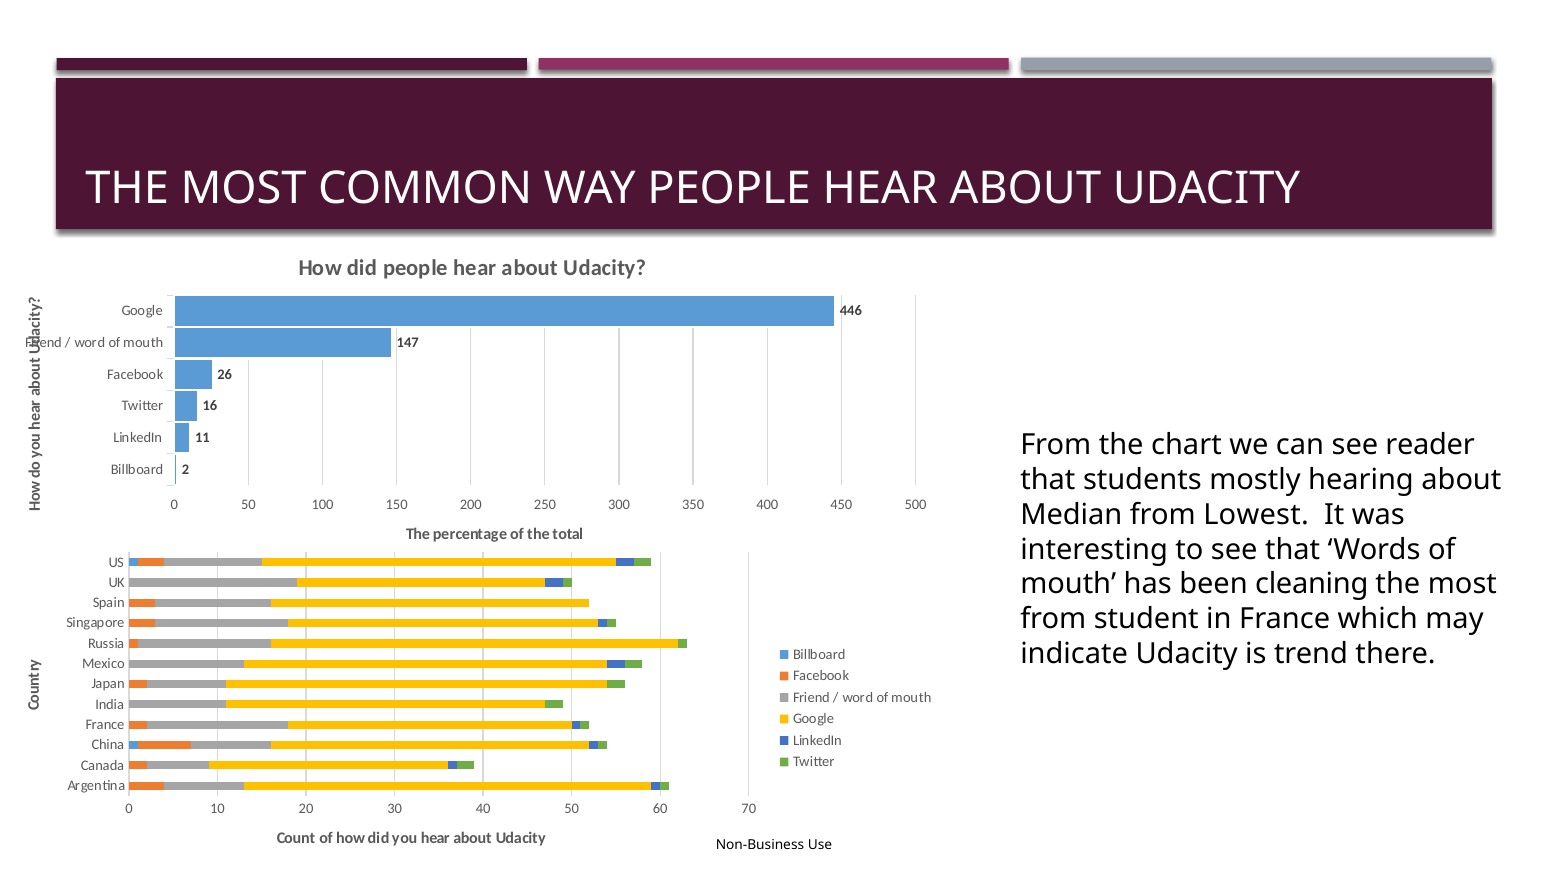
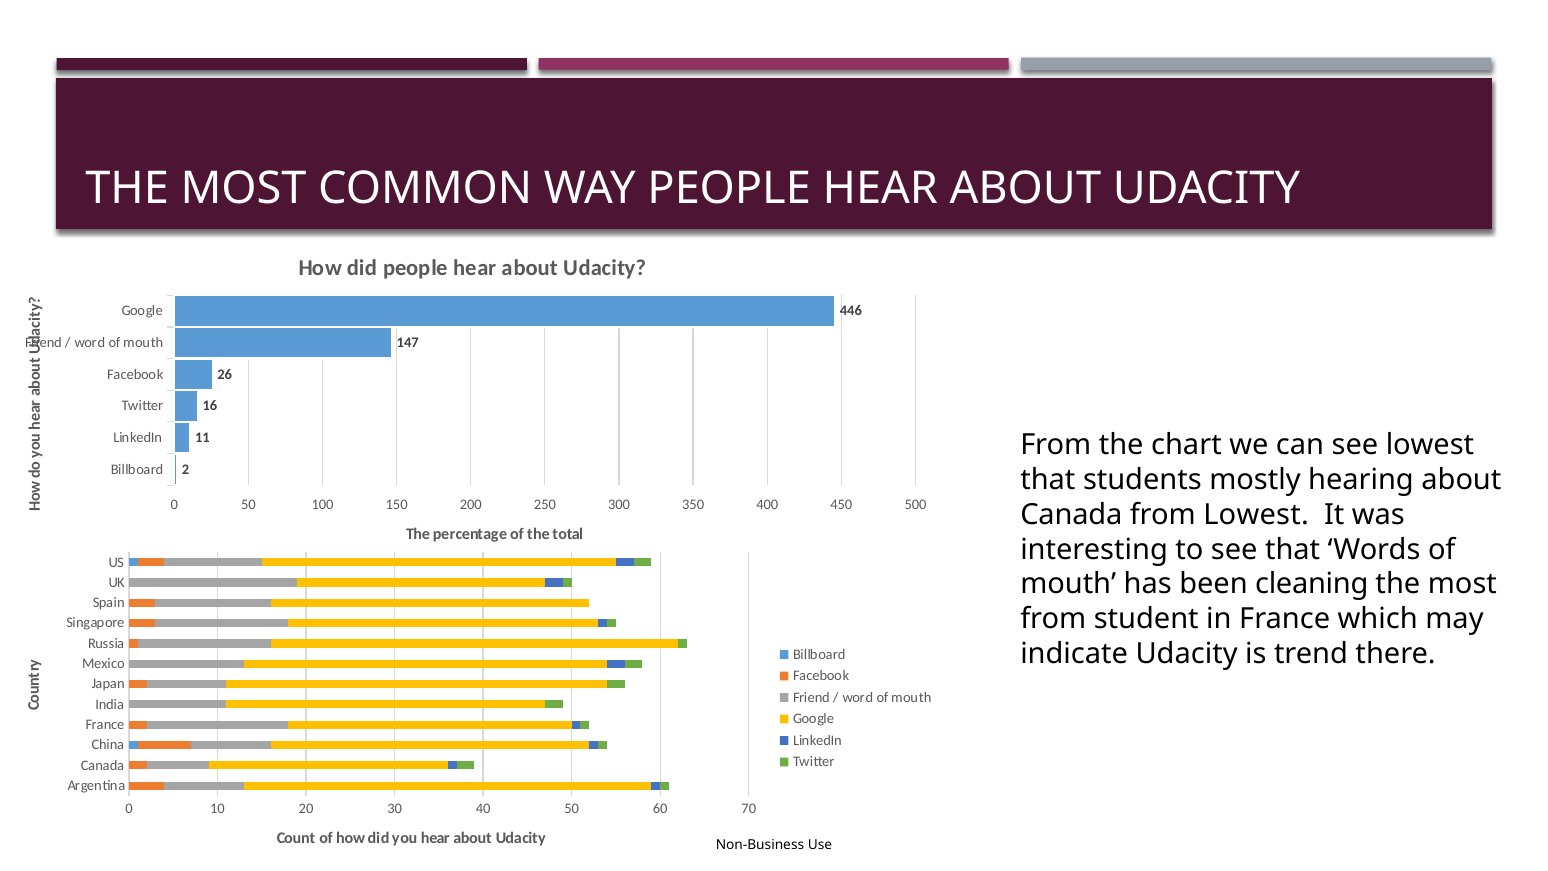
see reader: reader -> lowest (1430, 445)
Median: Median -> Canada (1071, 515)
